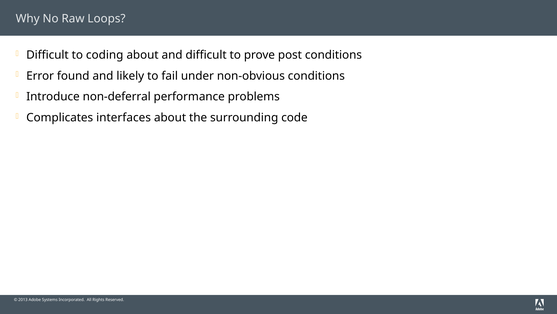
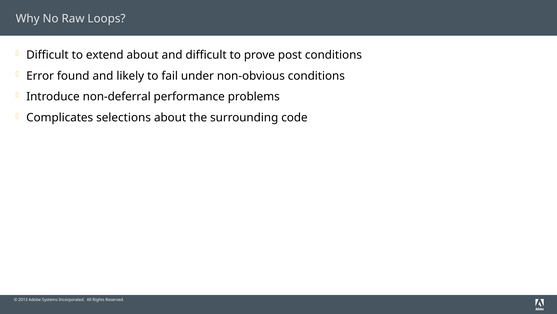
coding: coding -> extend (105, 55)
interfaces: interfaces -> selections (124, 118)
